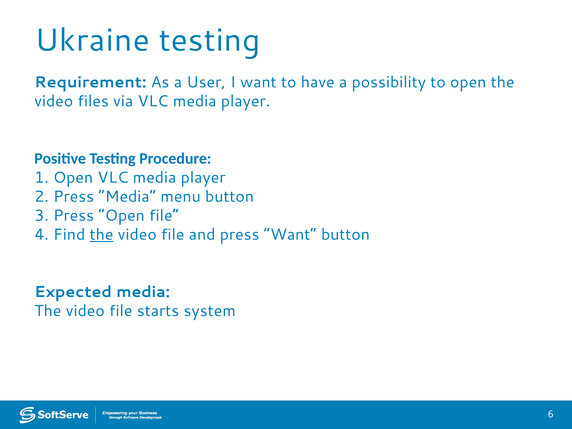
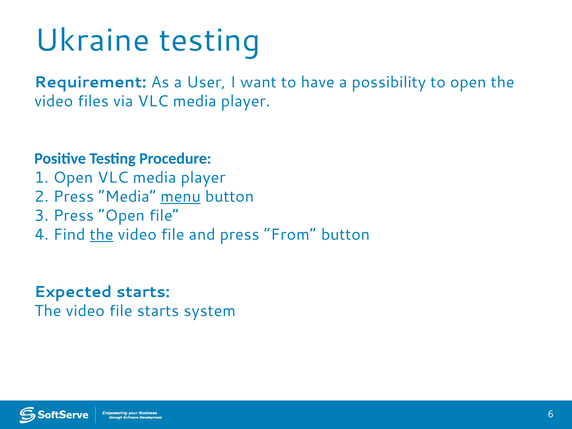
menu underline: none -> present (181, 197)
press Want: Want -> From (290, 235)
Expected media: media -> starts (143, 292)
